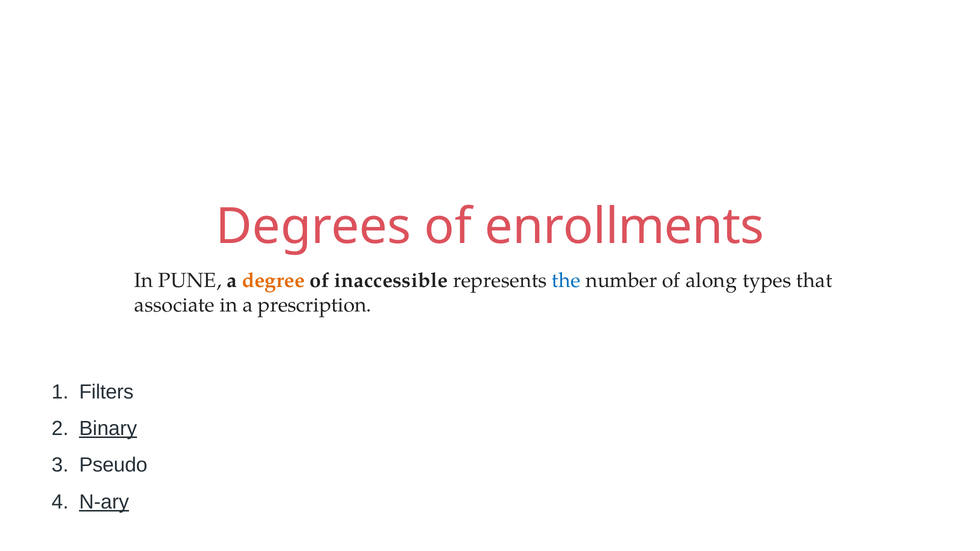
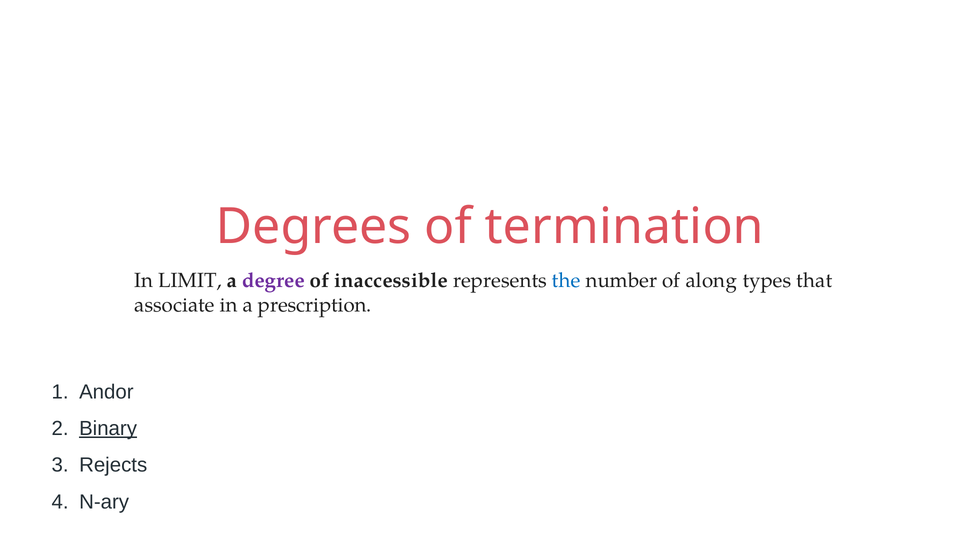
enrollments: enrollments -> termination (624, 227)
PUNE: PUNE -> LIMIT (190, 281)
degree colour: orange -> purple (273, 281)
Filters: Filters -> Andor (106, 392)
Pseudo: Pseudo -> Rejects (113, 465)
N-ary underline: present -> none (104, 502)
